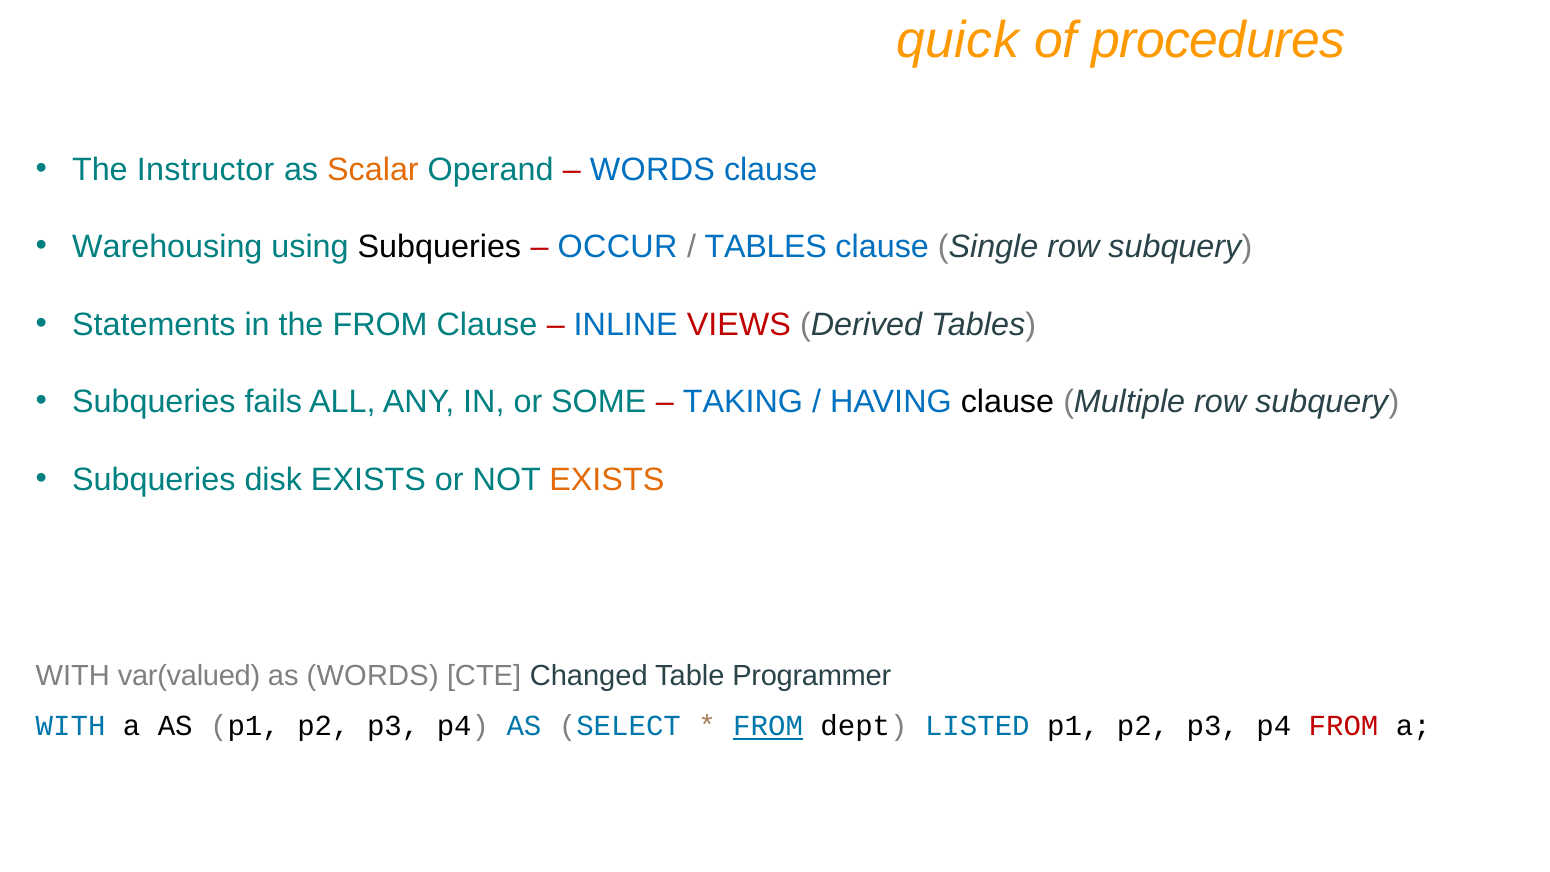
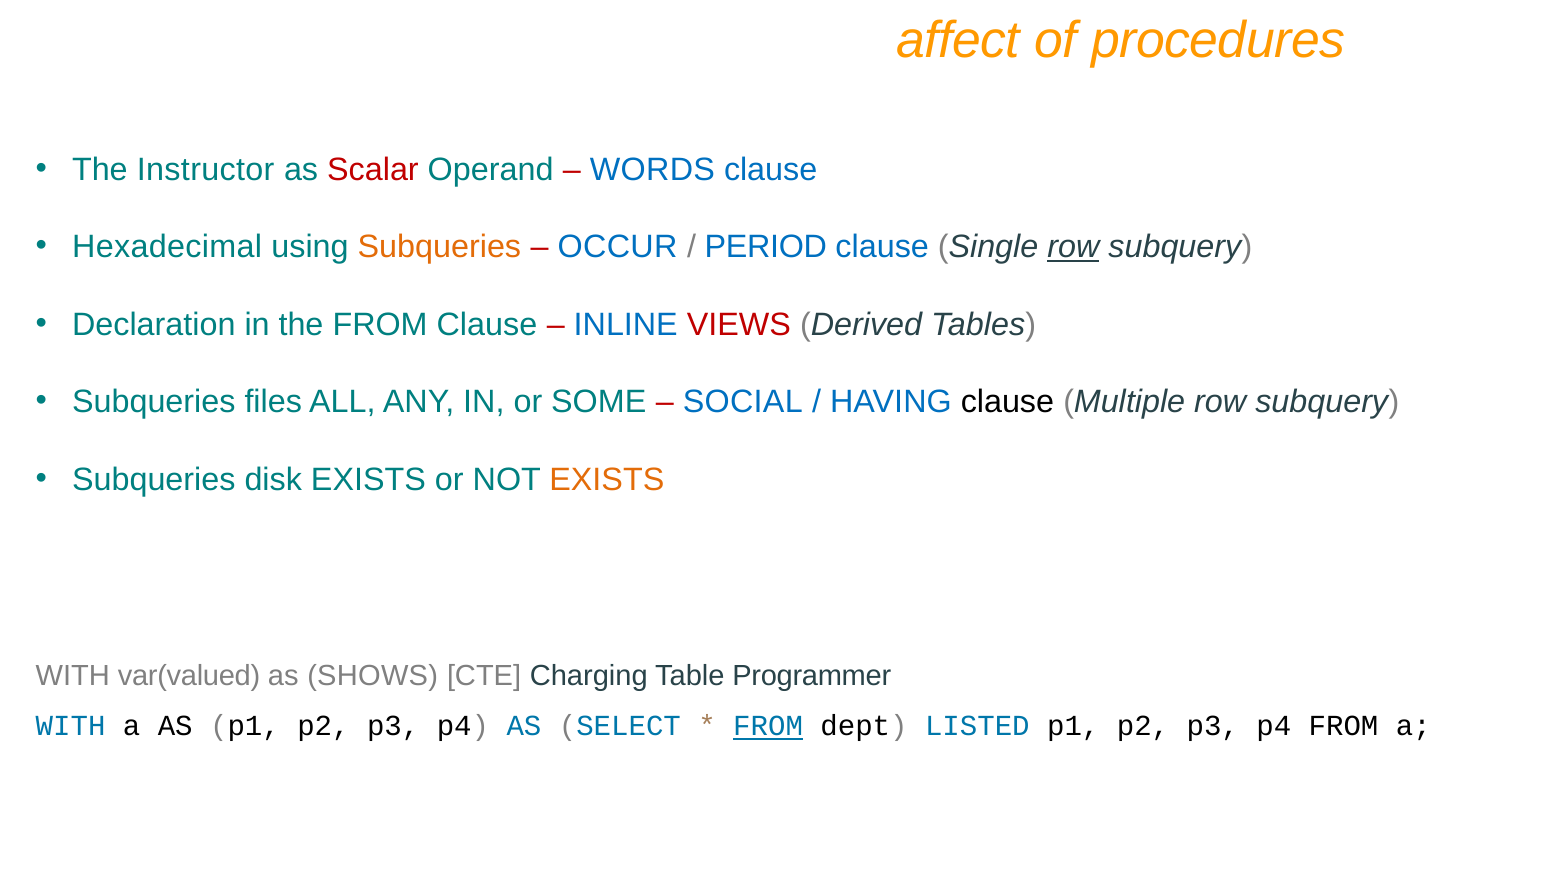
quick: quick -> affect (958, 40)
Scalar colour: orange -> red (373, 169)
Warehousing: Warehousing -> Hexadecimal (167, 247)
Subqueries colour: black -> orange (439, 247)
TABLES: TABLES -> PERIOD (766, 247)
row underline: none -> present (1073, 247)
Statements: Statements -> Declaration (154, 324)
fails: fails -> files (273, 402)
TAKING: TAKING -> SOCIAL (743, 402)
as WORDS: WORDS -> SHOWS (373, 676)
Changed: Changed -> Charging (589, 676)
FROM colour: red -> black (1344, 726)
